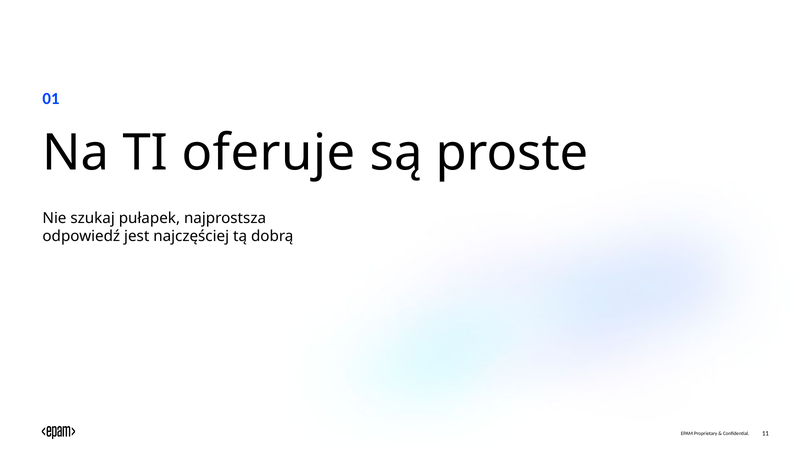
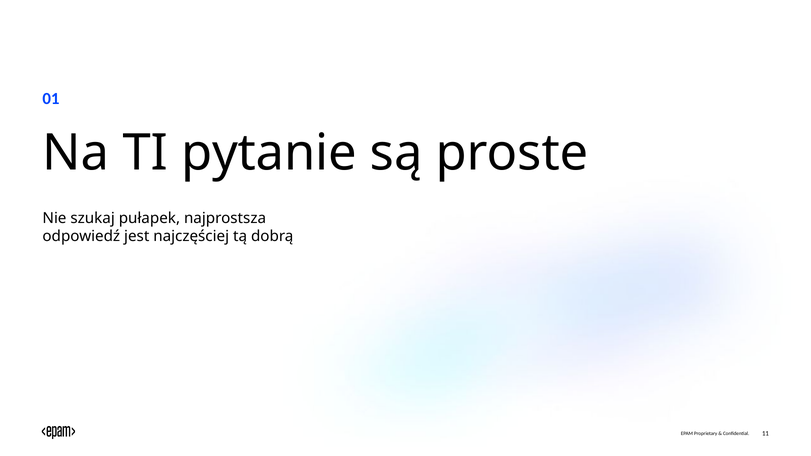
oferuje: oferuje -> pytanie (269, 153)
